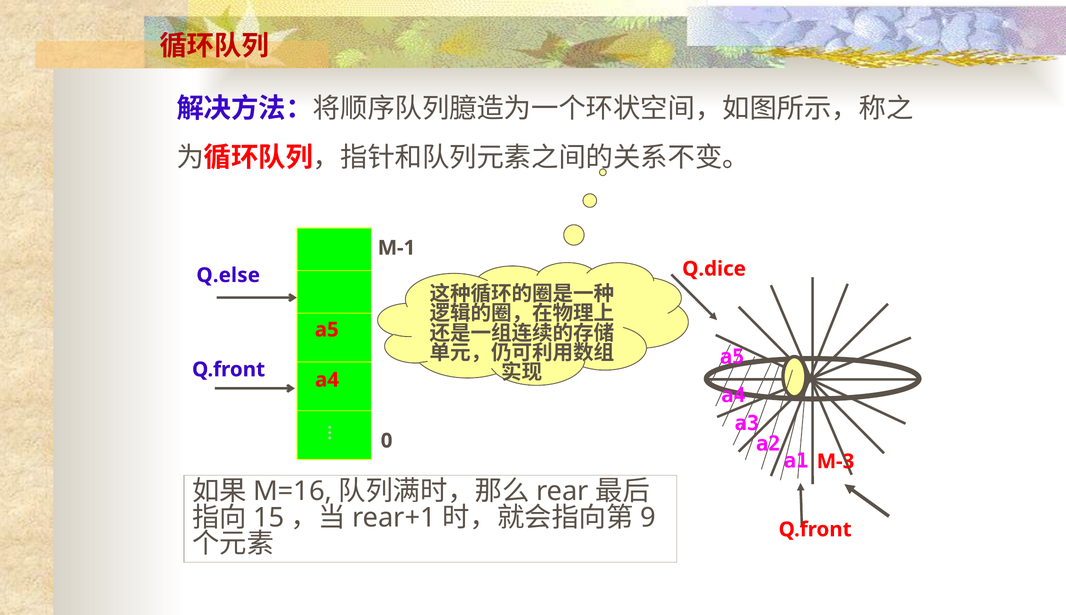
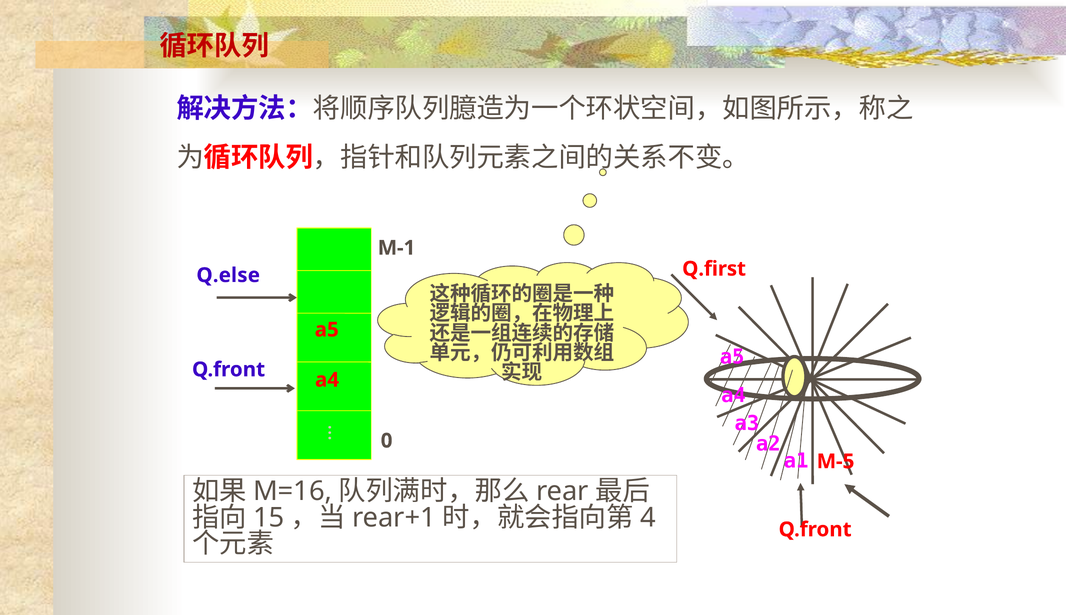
Q.dice: Q.dice -> Q.first (714, 269)
M-3: M-3 -> M-5 (836, 462)
9: 9 -> 4 (648, 518)
